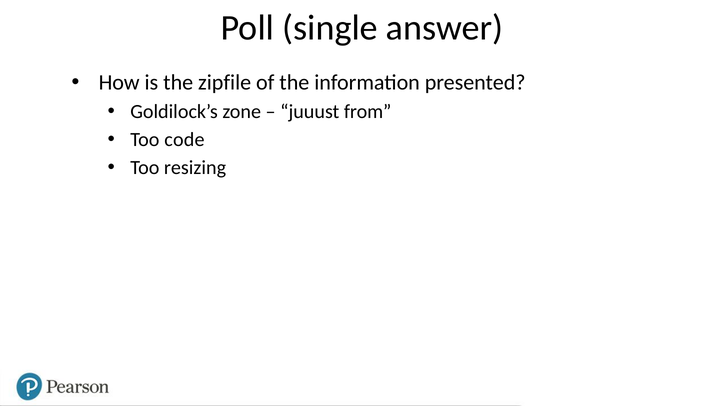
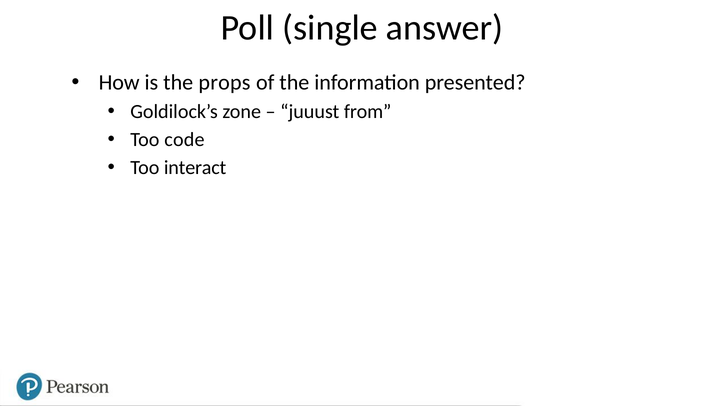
zipfile: zipfile -> props (224, 83)
resizing: resizing -> interact (195, 168)
